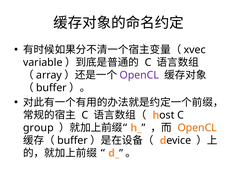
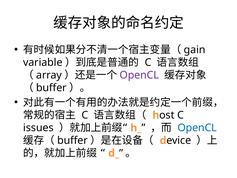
xvec: xvec -> gain (195, 50)
OpenCL colour: orange -> blue (197, 128)
group: group -> issues (38, 128)
